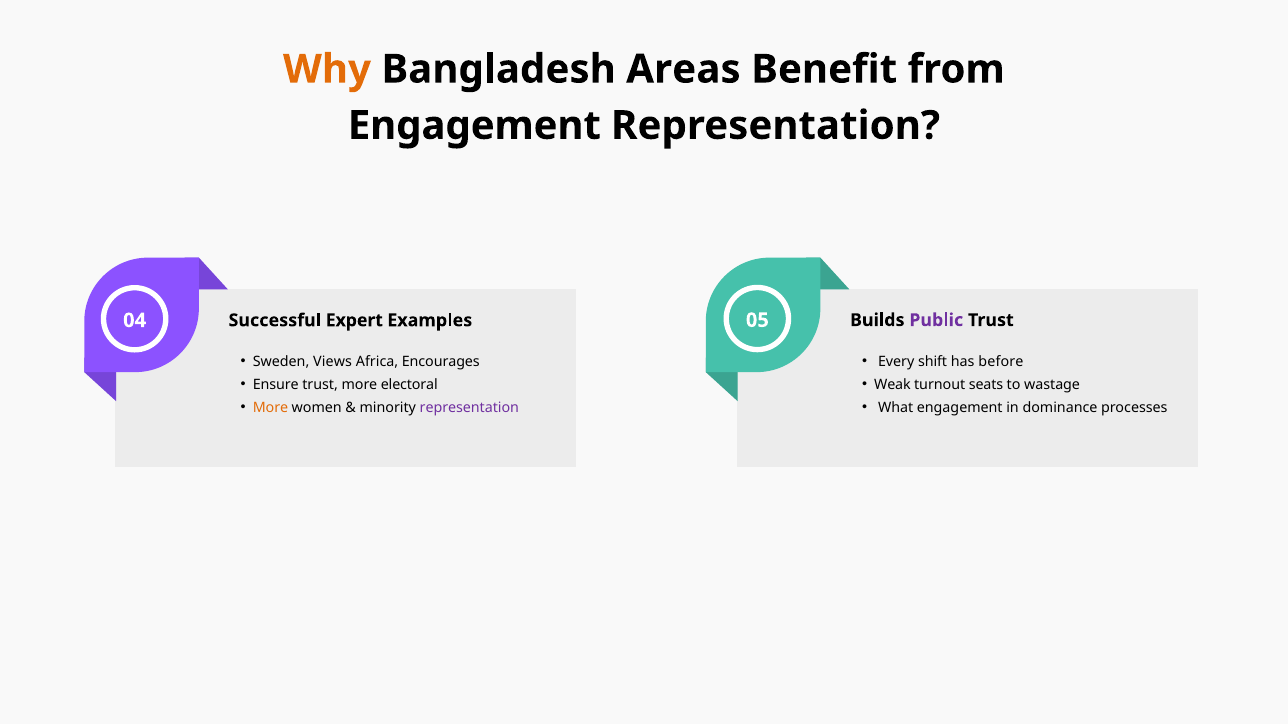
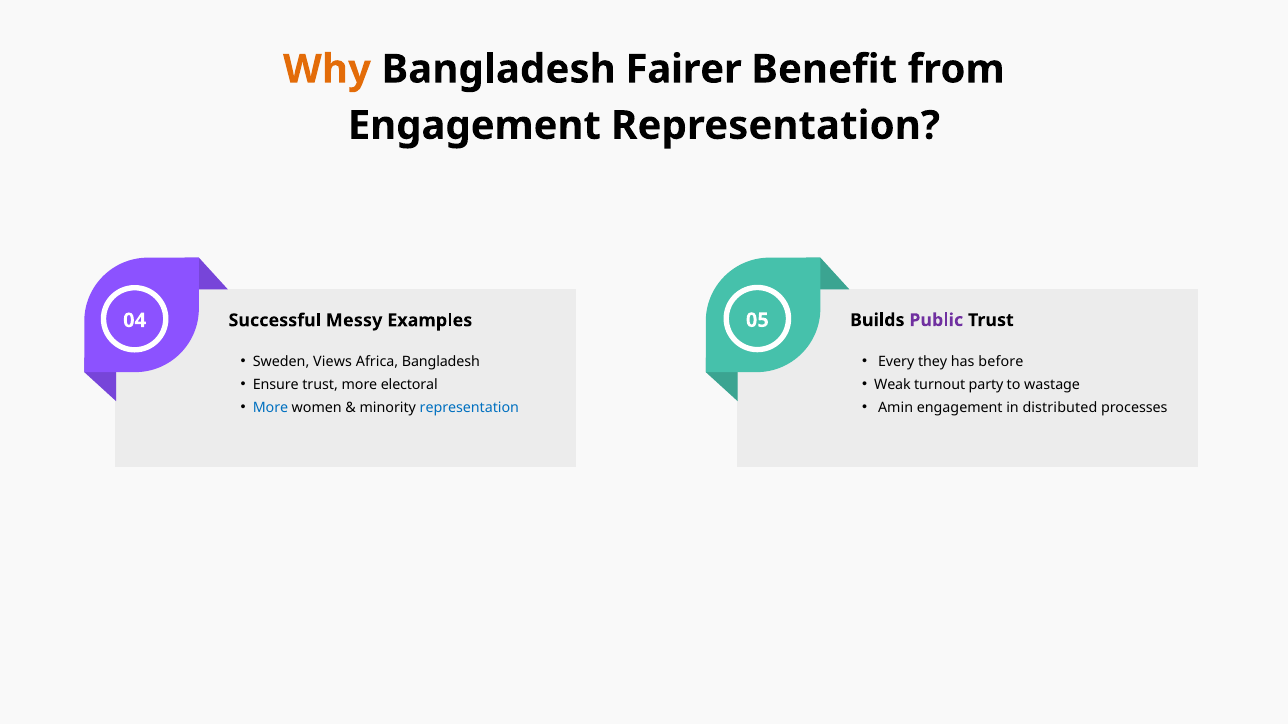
Areas: Areas -> Fairer (684, 69)
Expert: Expert -> Messy (354, 321)
shift: shift -> they (933, 362)
Africa Encourages: Encourages -> Bangladesh (441, 362)
seats: seats -> party (986, 385)
What: What -> Amin (896, 408)
dominance: dominance -> distributed (1060, 408)
More colour: orange -> blue (271, 408)
representation colour: purple -> blue (469, 408)
